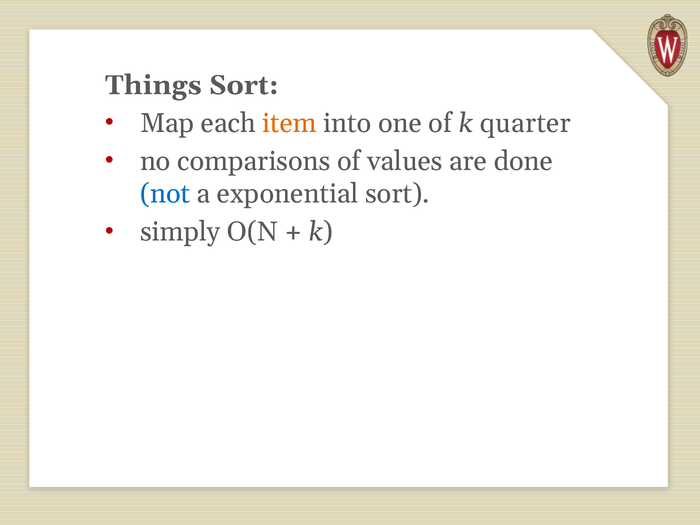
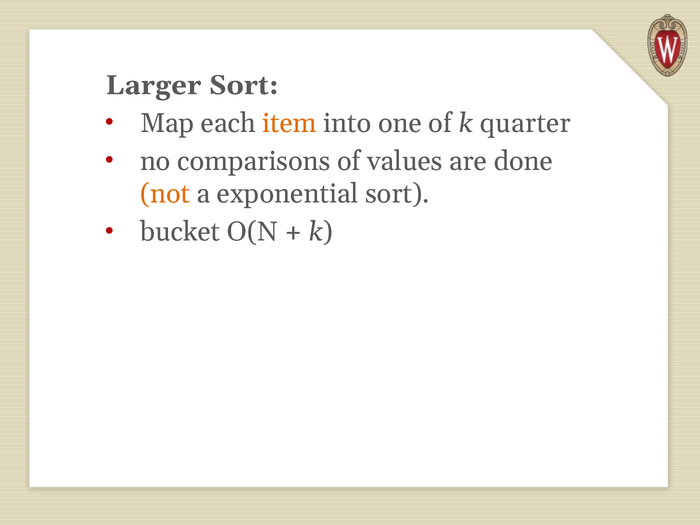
Things: Things -> Larger (153, 85)
not colour: blue -> orange (165, 194)
simply: simply -> bucket (180, 232)
